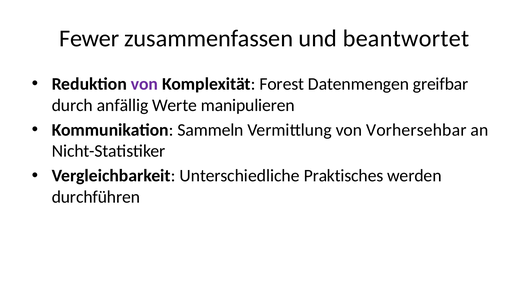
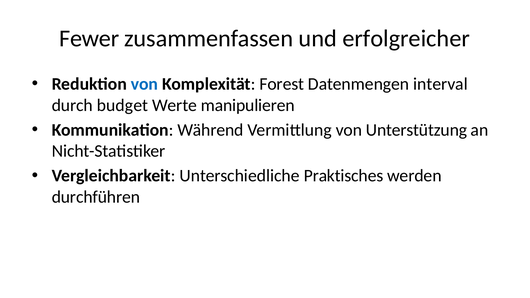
beantwortet: beantwortet -> erfolgreicher (406, 38)
von colour: purple -> blue (144, 84)
greifbar: greifbar -> interval (441, 84)
anfällig: anfällig -> budget (122, 105)
Sammeln: Sammeln -> Während (210, 130)
Vorhersehbar: Vorhersehbar -> Unterstützung (417, 130)
